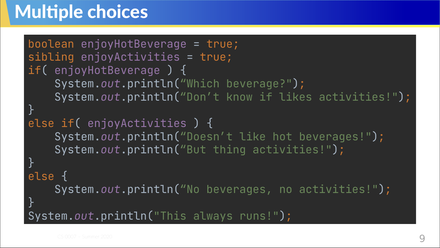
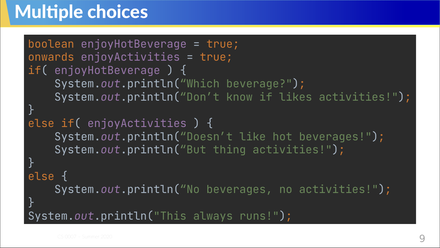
sibling: sibling -> onwards (51, 57)
